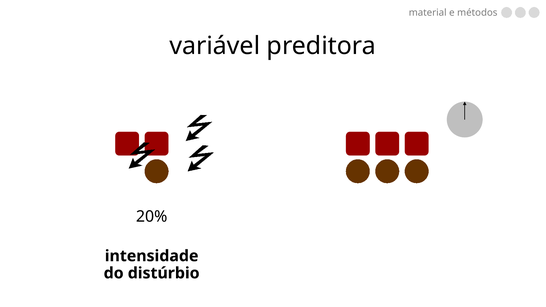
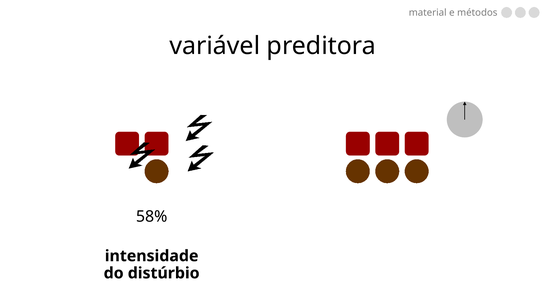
20%: 20% -> 58% (152, 217)
